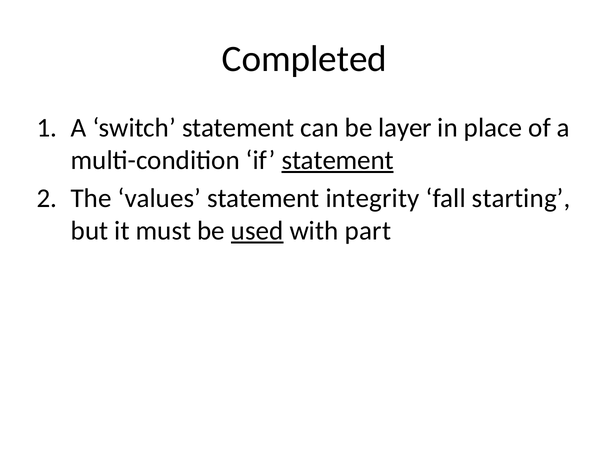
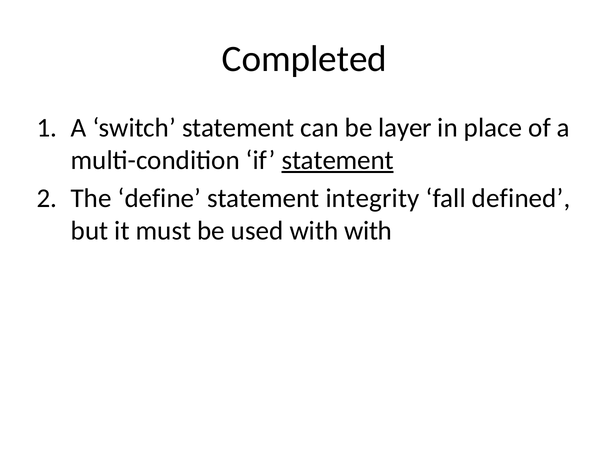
values: values -> define (159, 198)
starting: starting -> defined (521, 198)
used underline: present -> none (257, 231)
with part: part -> with (368, 231)
